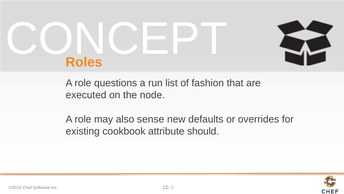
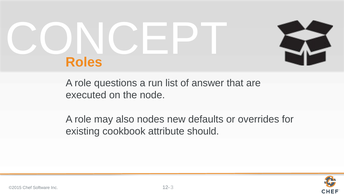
fashion: fashion -> answer (208, 83)
sense: sense -> nodes (151, 119)
